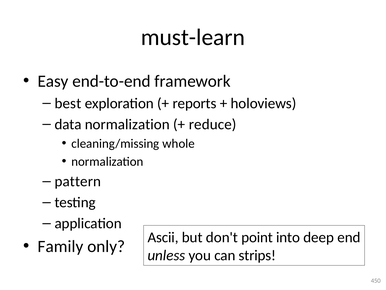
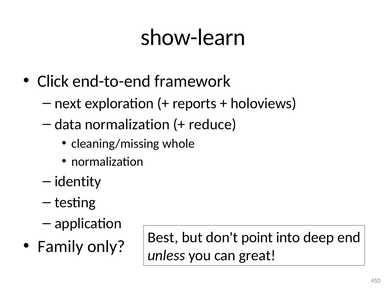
must-learn: must-learn -> show-learn (193, 37)
Easy: Easy -> Click (53, 81)
best: best -> next (68, 103)
pattern: pattern -> identity (78, 181)
Ascii: Ascii -> Best (163, 237)
strips: strips -> great (257, 255)
